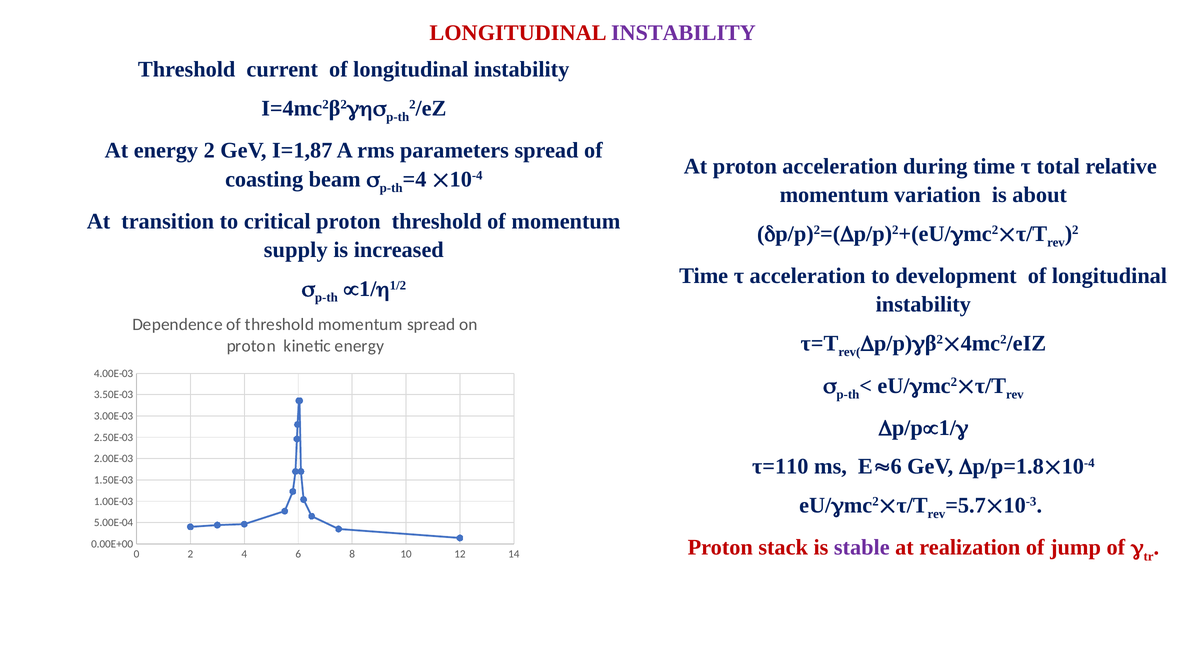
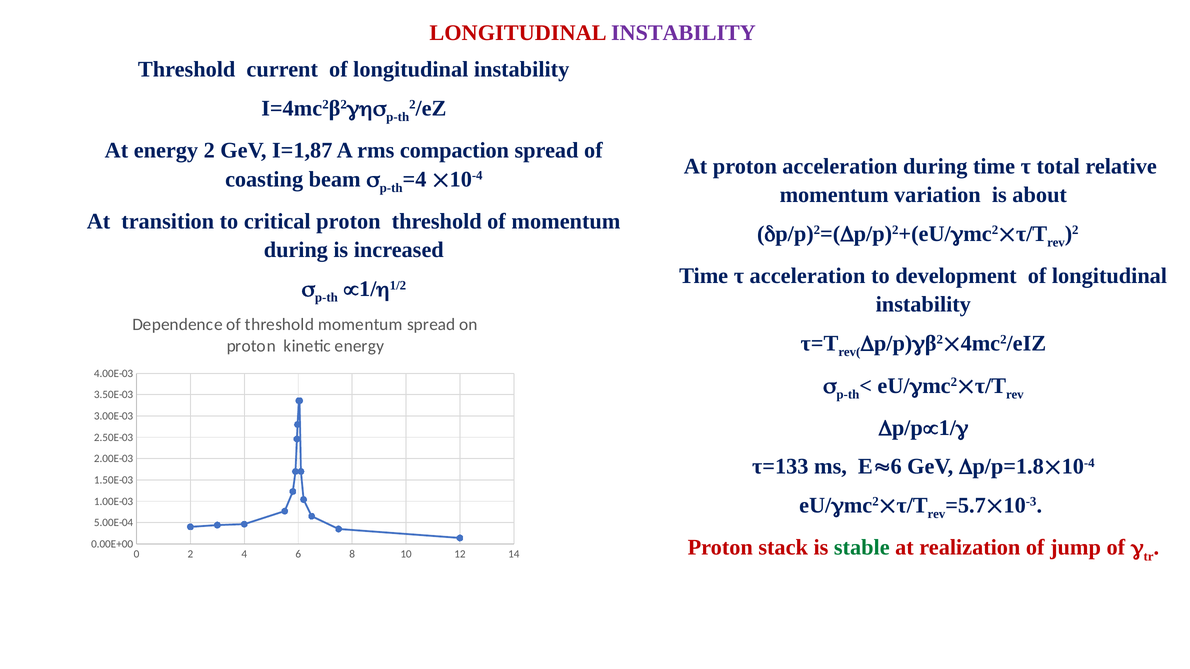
parameters: parameters -> compaction (454, 151)
supply: supply -> during (296, 250)
τ=110: τ=110 -> τ=133 (780, 467)
stable colour: purple -> green (862, 548)
